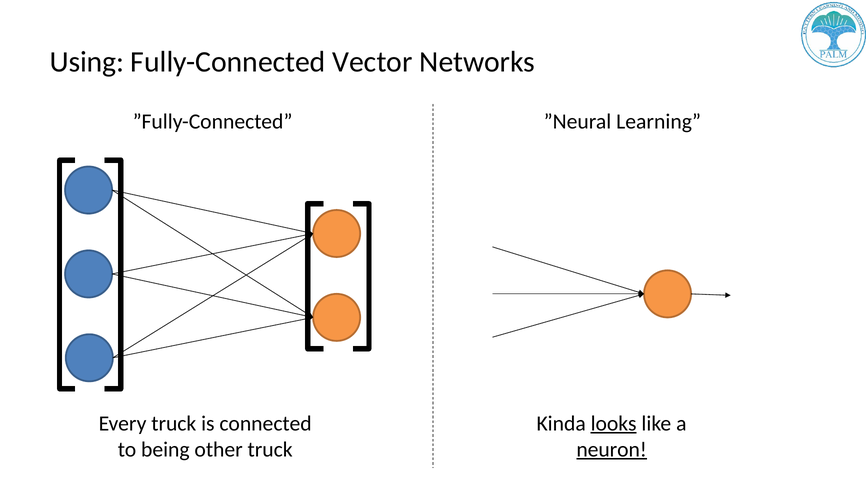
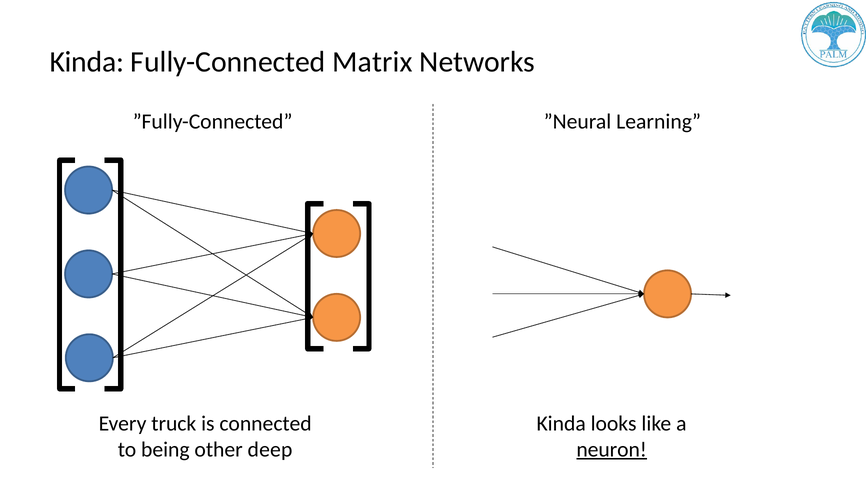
Using: Using -> Kinda (87, 62)
Vector: Vector -> Matrix (372, 62)
looks underline: present -> none (614, 424)
other truck: truck -> deep (270, 450)
